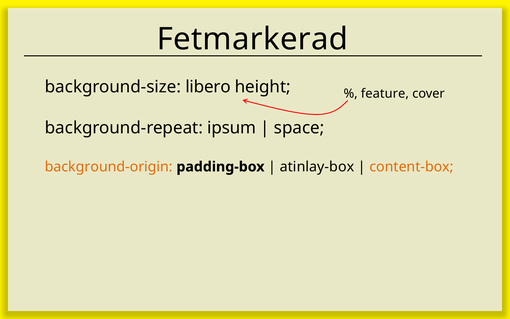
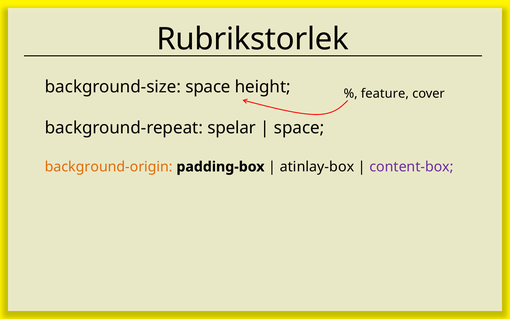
Fetmarkerad: Fetmarkerad -> Rubrikstorlek (253, 39)
background-size libero: libero -> space (208, 87)
ipsum: ipsum -> spelar (232, 128)
content-box colour: orange -> purple (412, 167)
